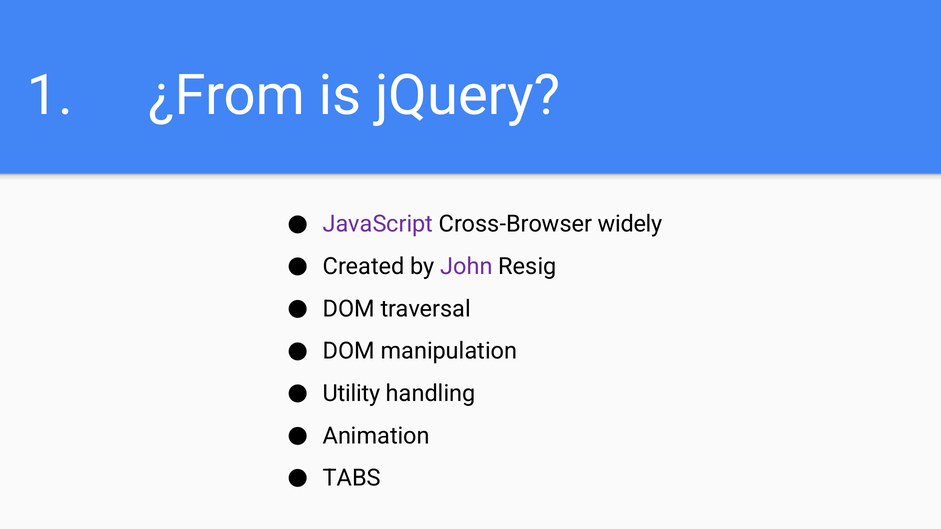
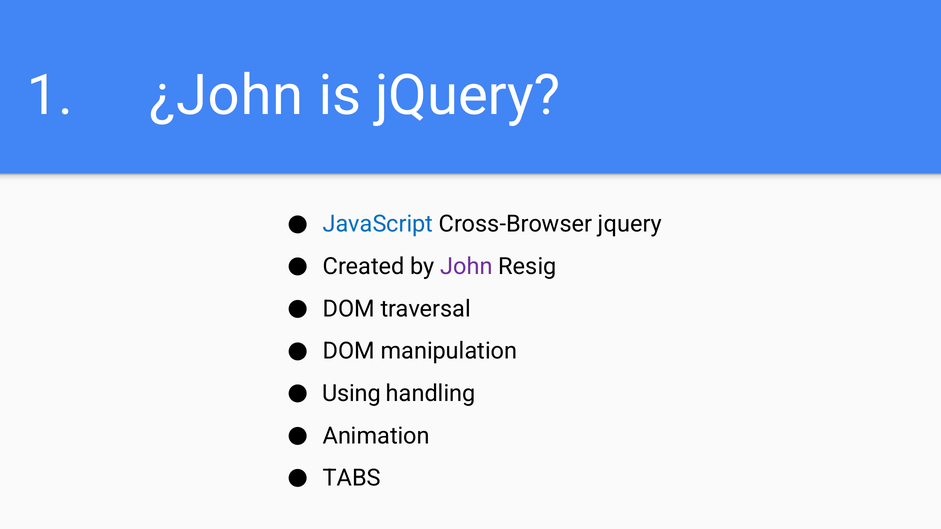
¿From: ¿From -> ¿John (226, 96)
JavaScript colour: purple -> blue (378, 224)
Cross-Browser widely: widely -> jquery (630, 224)
Utility: Utility -> Using (352, 394)
